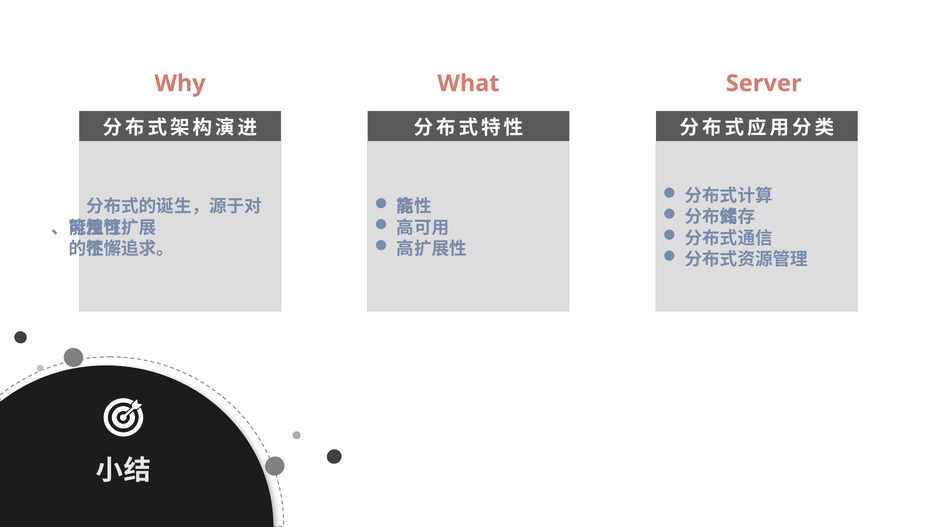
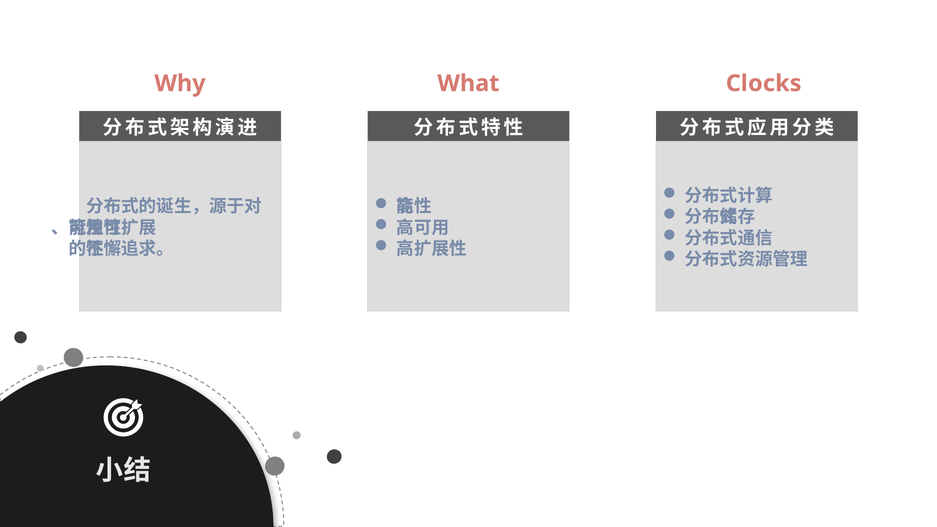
Server: Server -> Clocks (764, 83)
